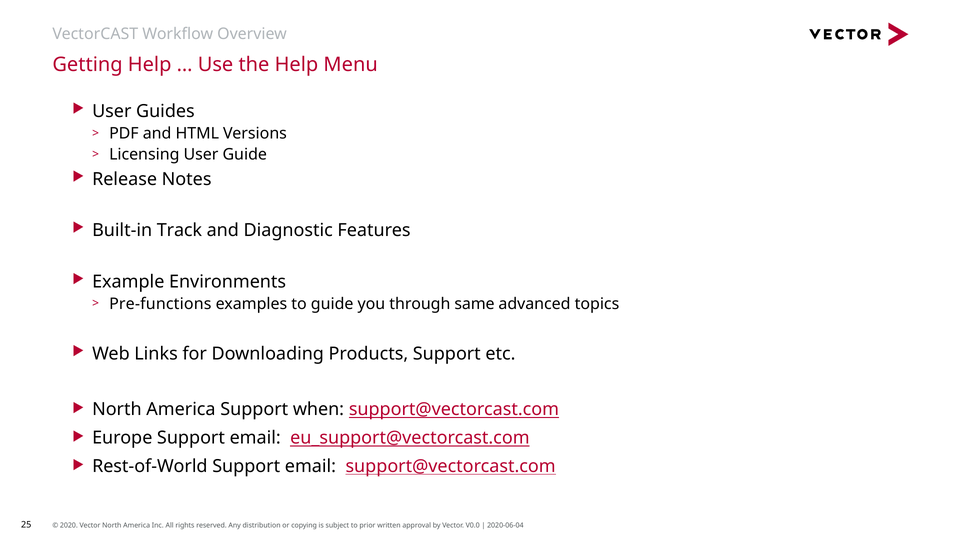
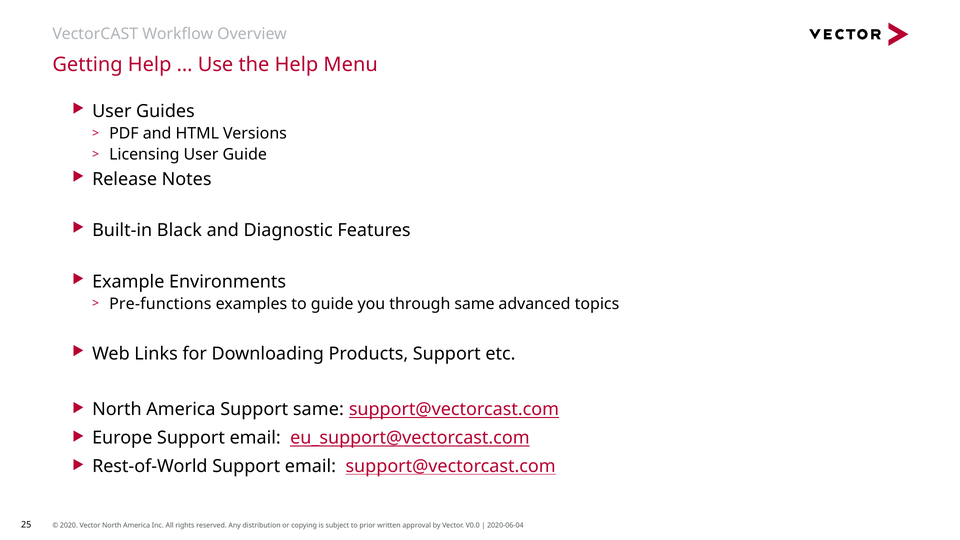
Track: Track -> Black (179, 230)
Support when: when -> same (318, 409)
